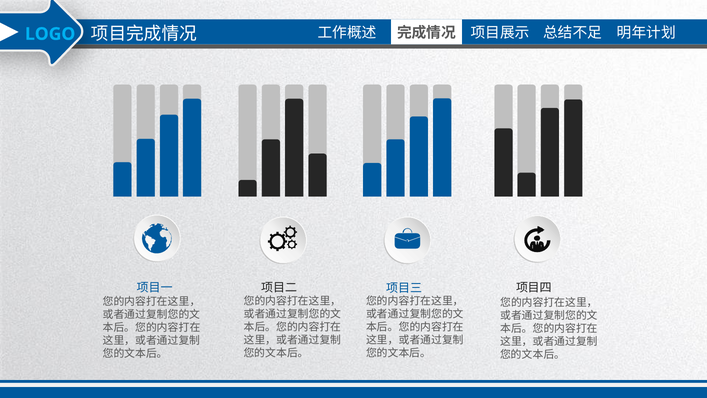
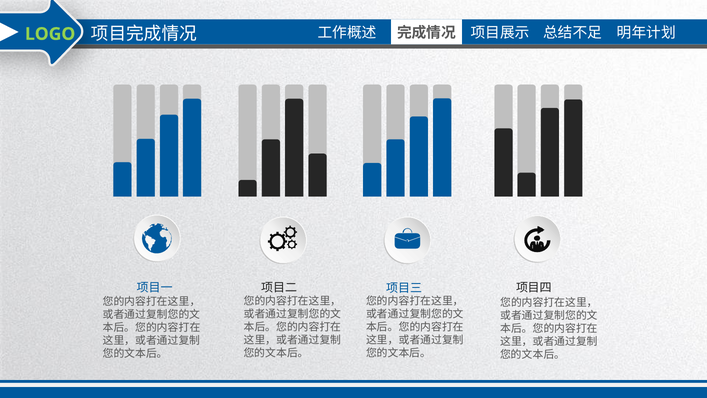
LOGO colour: light blue -> light green (50, 34)
